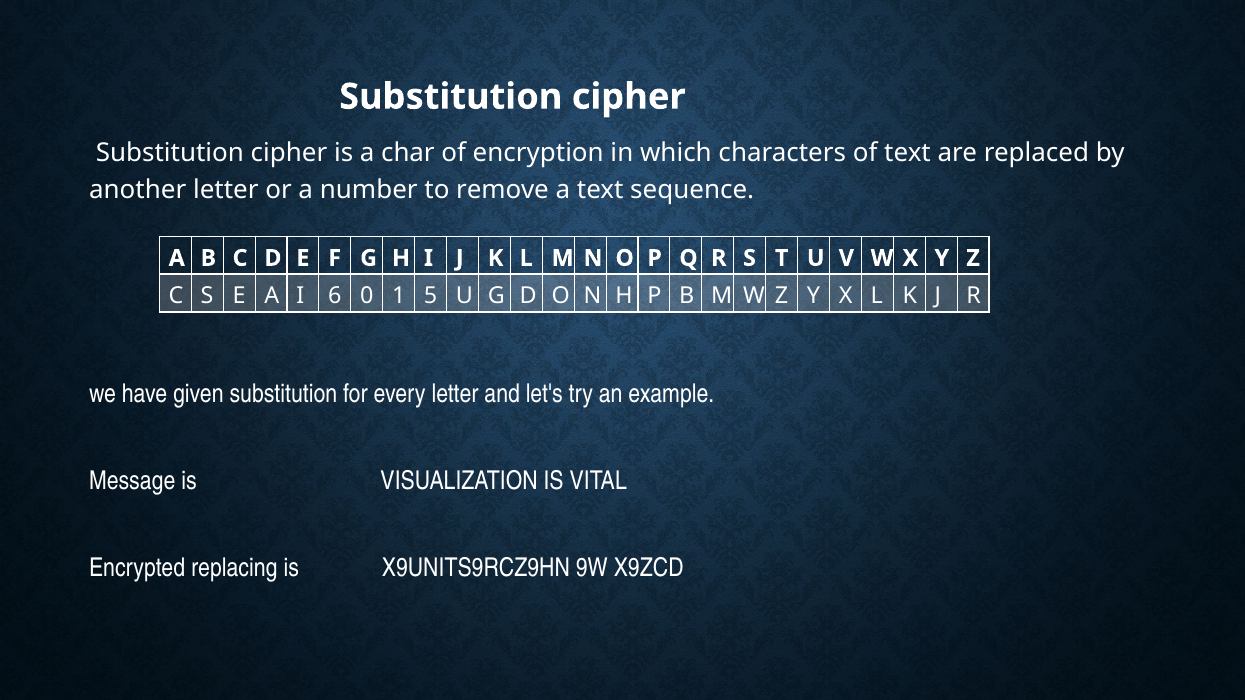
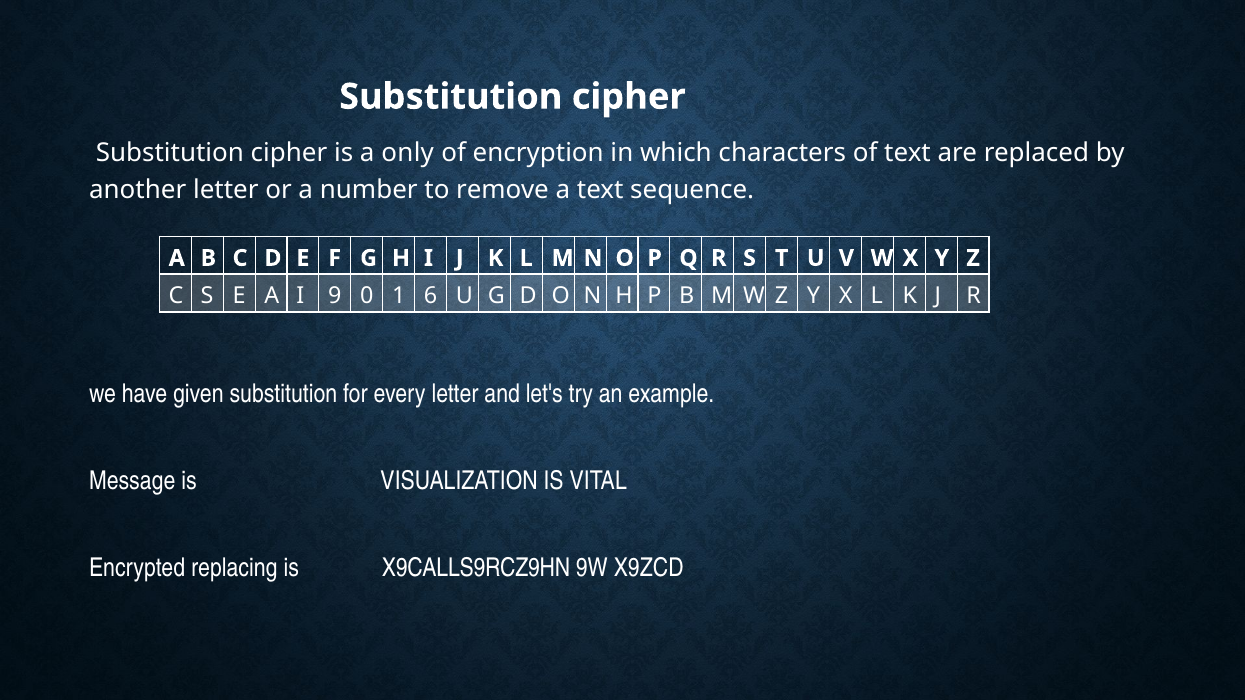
char: char -> only (408, 153)
6: 6 -> 9 (335, 296)
5: 5 -> 6 (431, 296)
X9UNITS9RCZ9HN: X9UNITS9RCZ9HN -> X9CALLS9RCZ9HN (476, 569)
